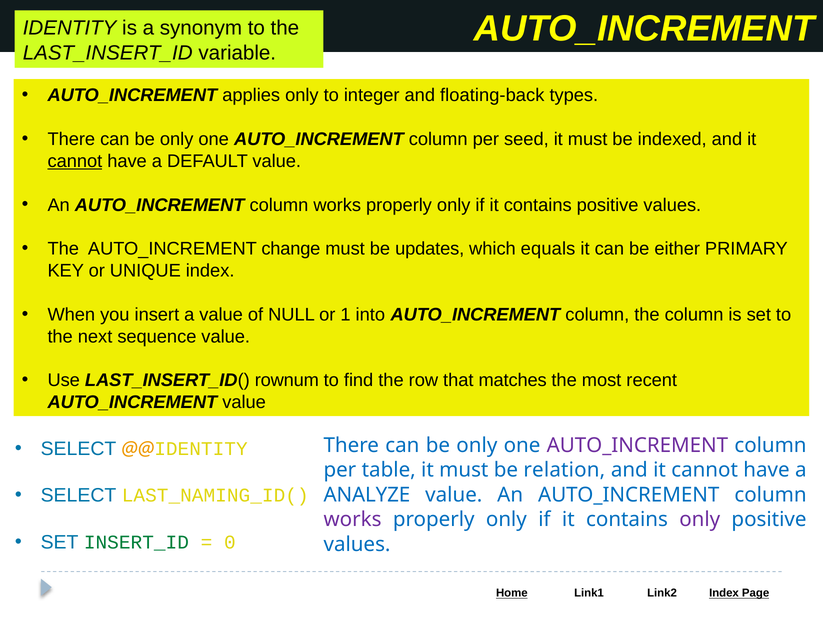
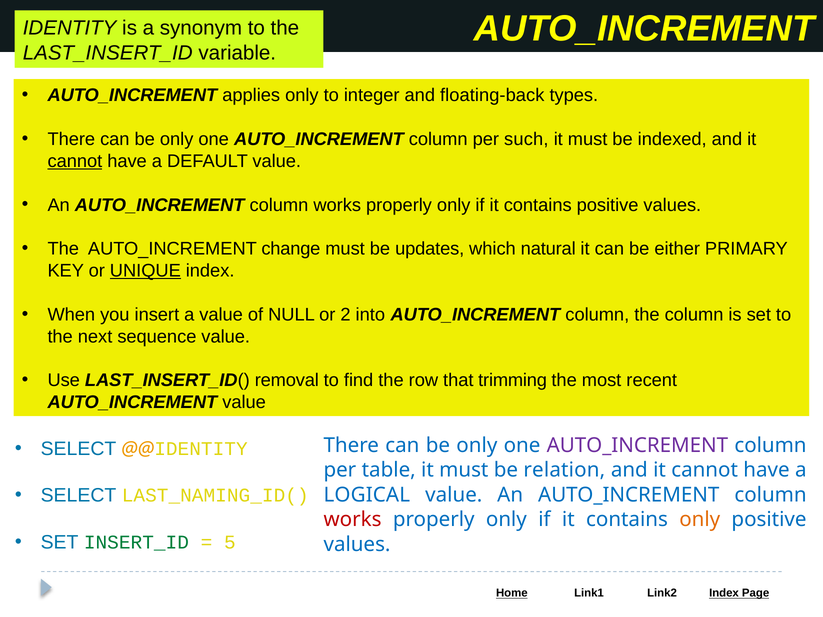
seed: seed -> such (526, 139)
equals: equals -> natural (548, 249)
UNIQUE underline: none -> present (145, 271)
1: 1 -> 2 (345, 315)
rownum: rownum -> removal (287, 381)
matches: matches -> trimming (513, 381)
ANALYZE: ANALYZE -> LOGICAL (367, 495)
works colour: purple -> red (353, 520)
only colour: purple -> orange (700, 520)
0: 0 -> 5 (230, 542)
